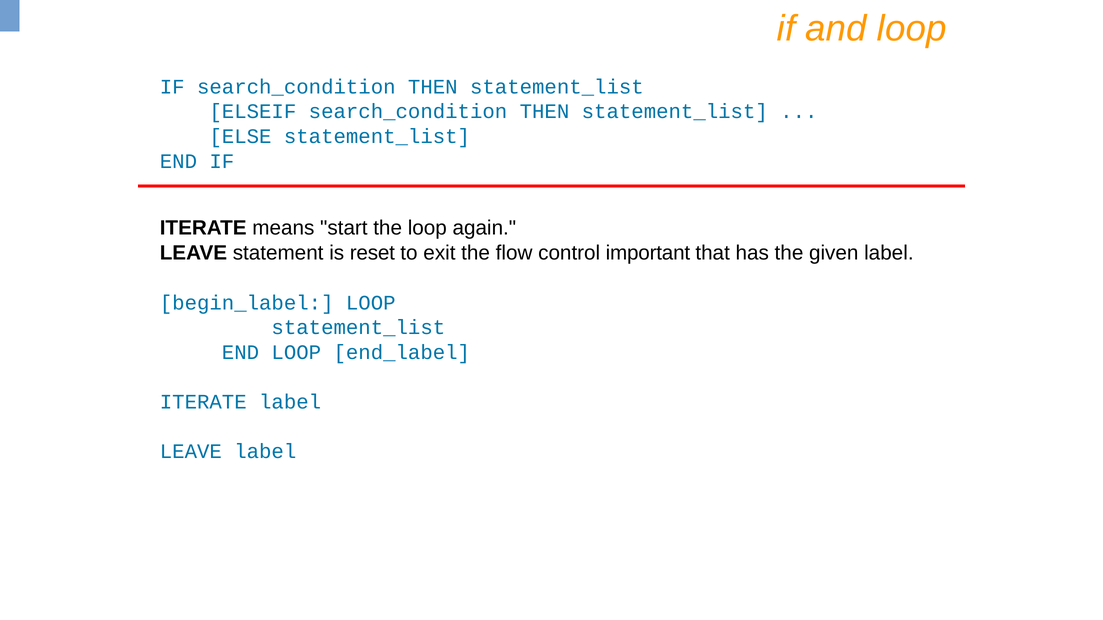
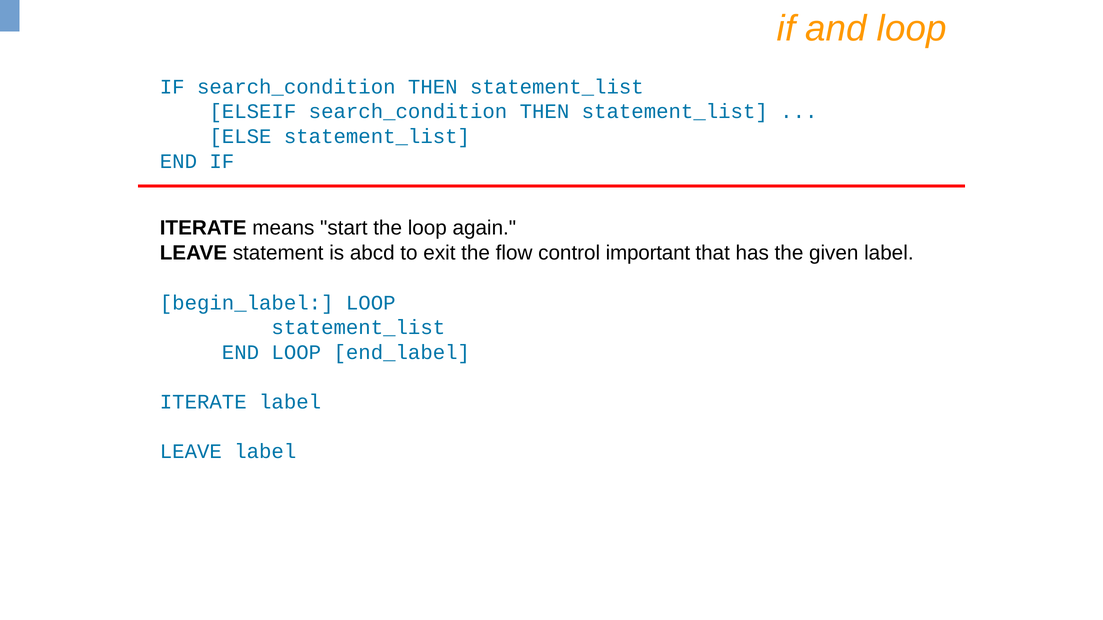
reset: reset -> abcd (372, 253)
